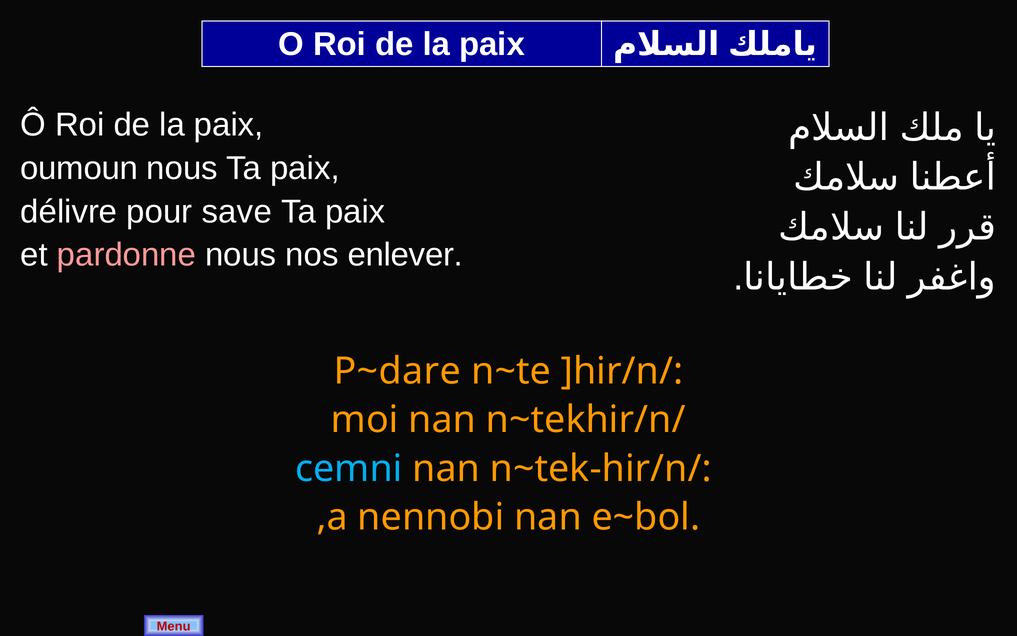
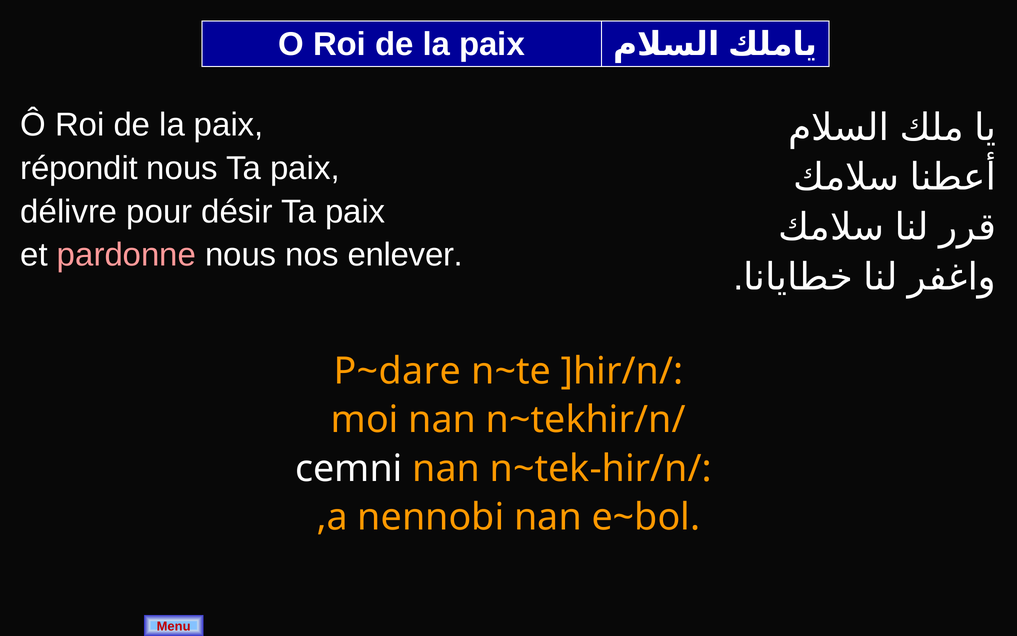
oumoun: oumoun -> répondit (79, 168)
save: save -> désir (237, 212)
cemni colour: light blue -> white (349, 468)
